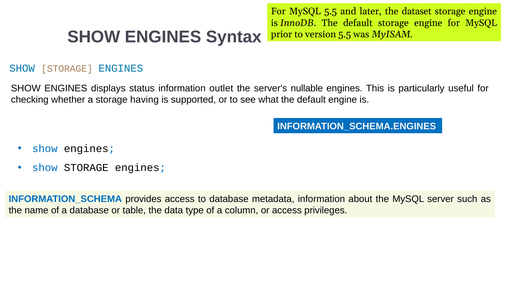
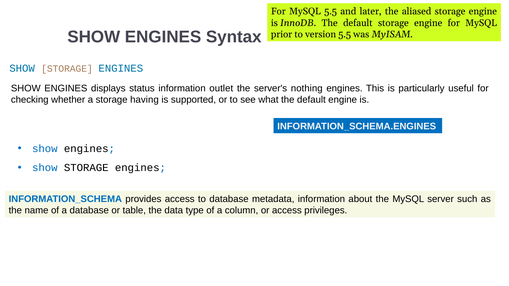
dataset: dataset -> aliased (417, 11)
nullable: nullable -> nothing (307, 88)
